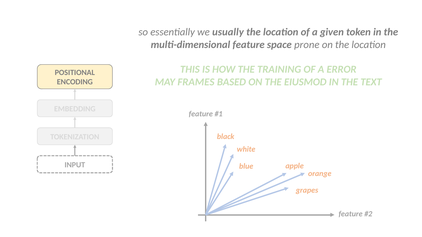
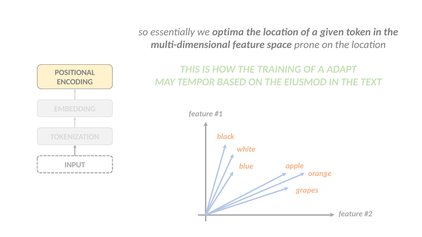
usually: usually -> optima (228, 32)
ERROR: ERROR -> ADAPT (342, 70)
FRAMES: FRAMES -> TEMPOR (196, 82)
